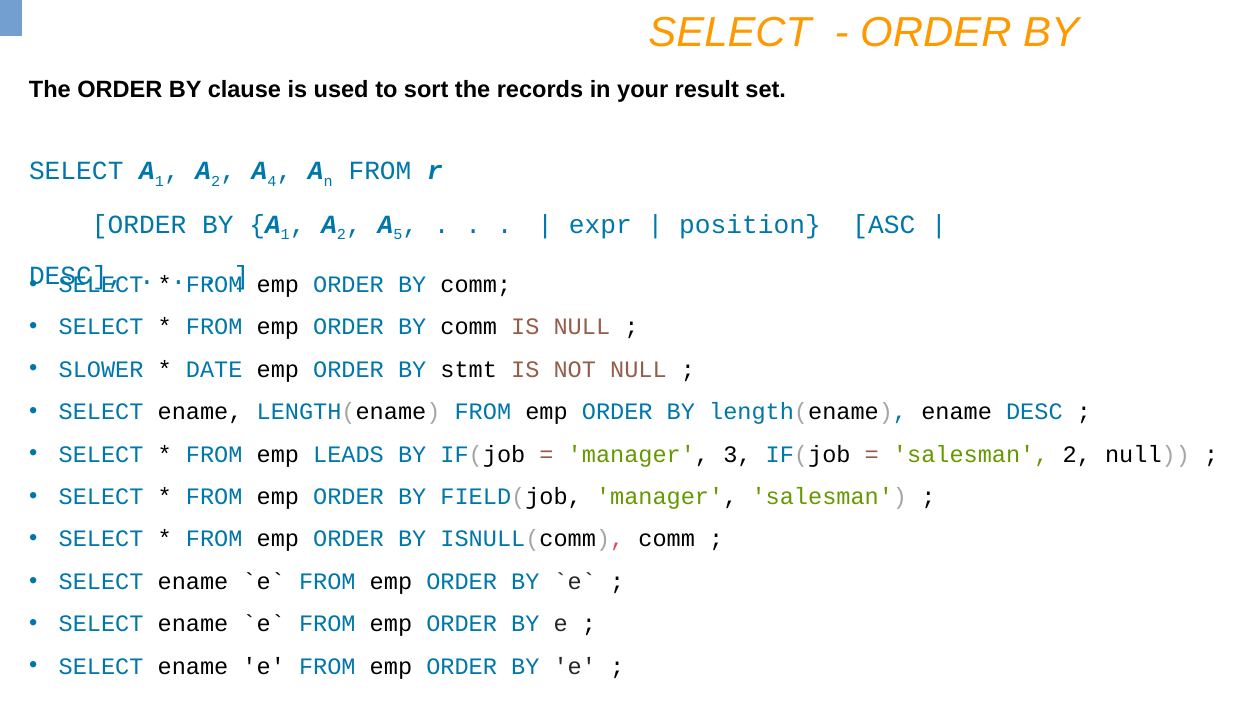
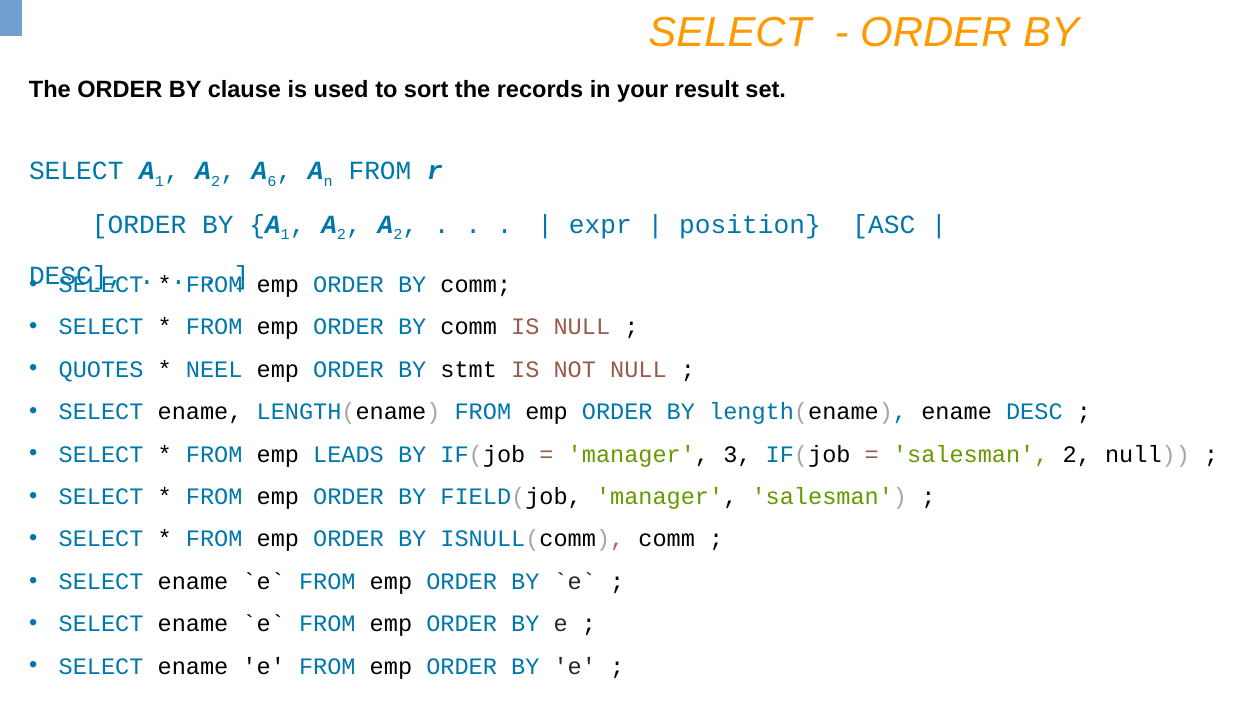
4: 4 -> 6 (272, 181)
5: 5 -> 2 (398, 235)
SLOWER: SLOWER -> QUOTES (101, 370)
DATE: DATE -> NEEL (214, 370)
